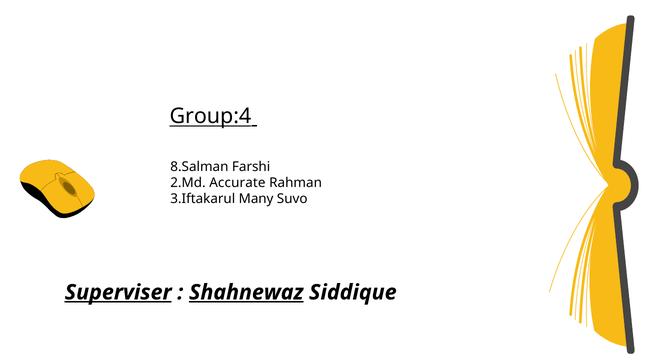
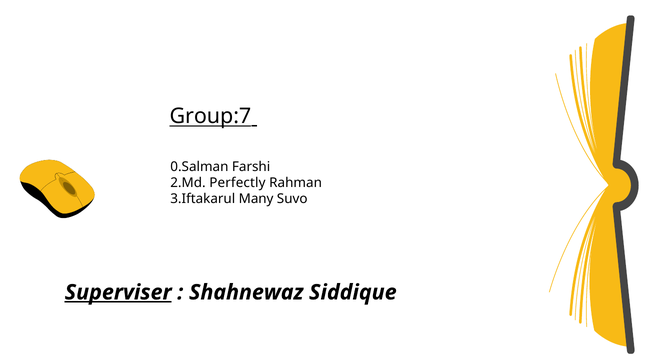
Group:4: Group:4 -> Group:7 (210, 116)
8.Salman: 8.Salman -> 0.Salman (199, 167)
Accurate: Accurate -> Perfectly (237, 183)
Shahnewaz underline: present -> none (246, 292)
